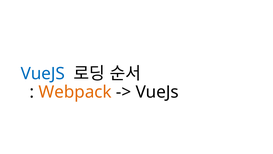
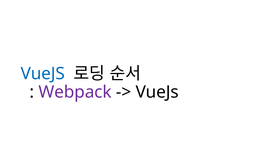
Webpack colour: orange -> purple (75, 92)
